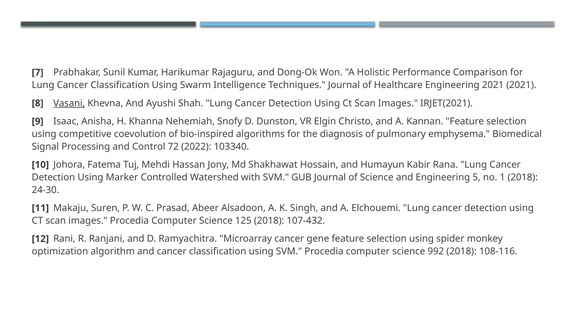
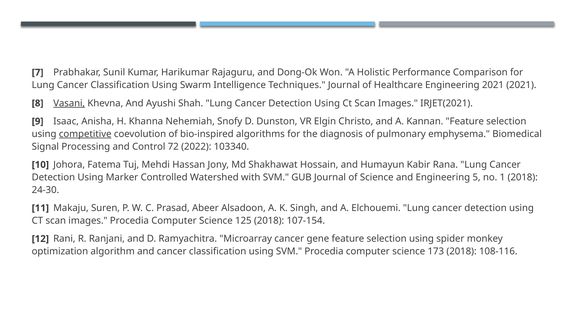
competitive underline: none -> present (85, 134)
107-432: 107-432 -> 107-154 (306, 221)
992: 992 -> 173 (436, 252)
